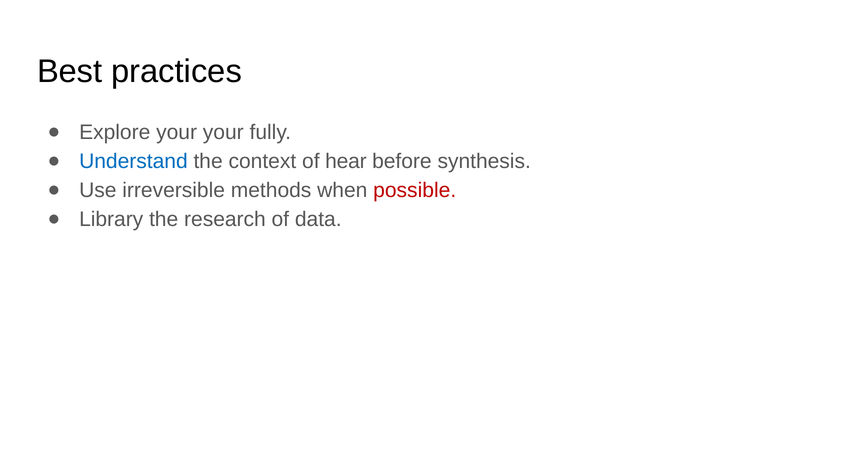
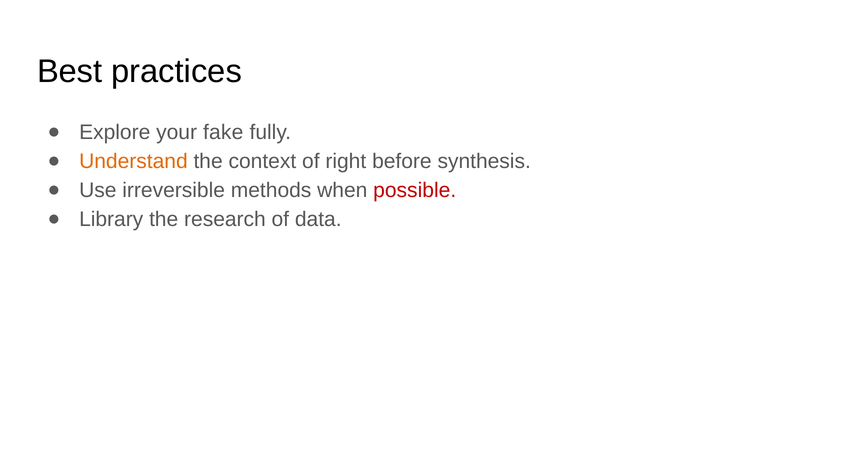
your your: your -> fake (223, 132)
Understand colour: blue -> orange (133, 161)
hear: hear -> right (346, 161)
